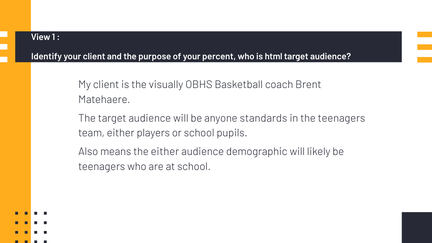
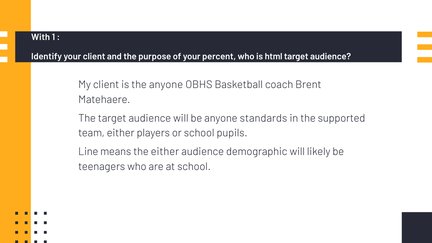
View: View -> With (41, 37)
the visually: visually -> anyone (166, 85)
the teenagers: teenagers -> supported (342, 118)
Also: Also -> Line (88, 152)
